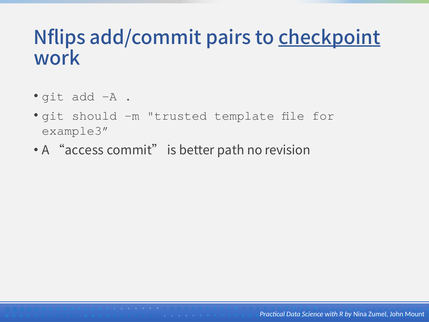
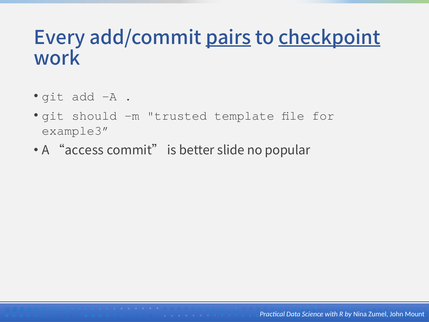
Nflips: Nflips -> Every (59, 38)
pairs underline: none -> present (228, 38)
path: path -> slide (231, 150)
revision: revision -> popular (288, 150)
